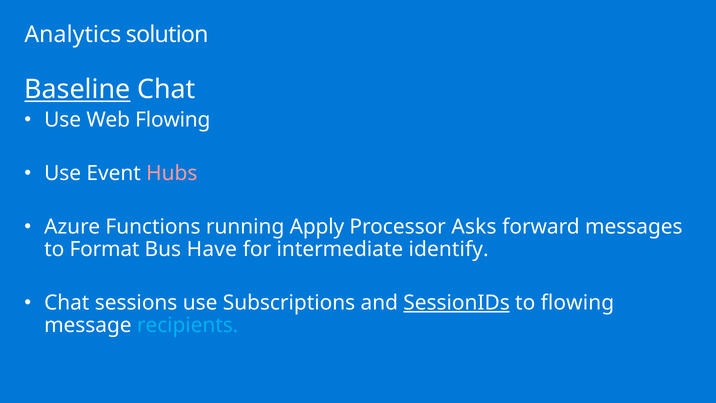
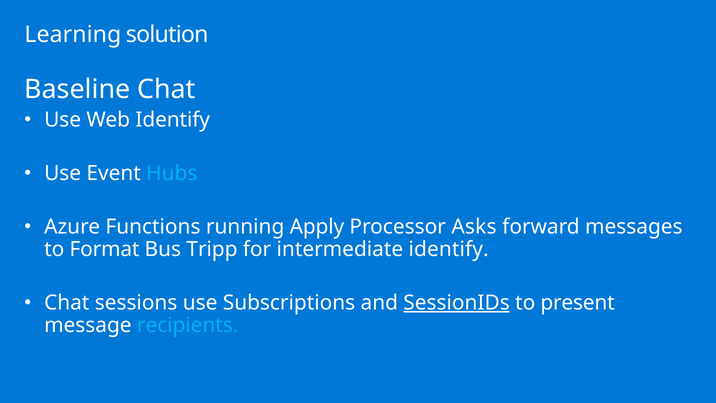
Analytics: Analytics -> Learning (73, 35)
Baseline underline: present -> none (77, 90)
Web Flowing: Flowing -> Identify (173, 120)
Hubs colour: pink -> light blue (172, 173)
Have: Have -> Tripp (212, 249)
to flowing: flowing -> present (578, 303)
